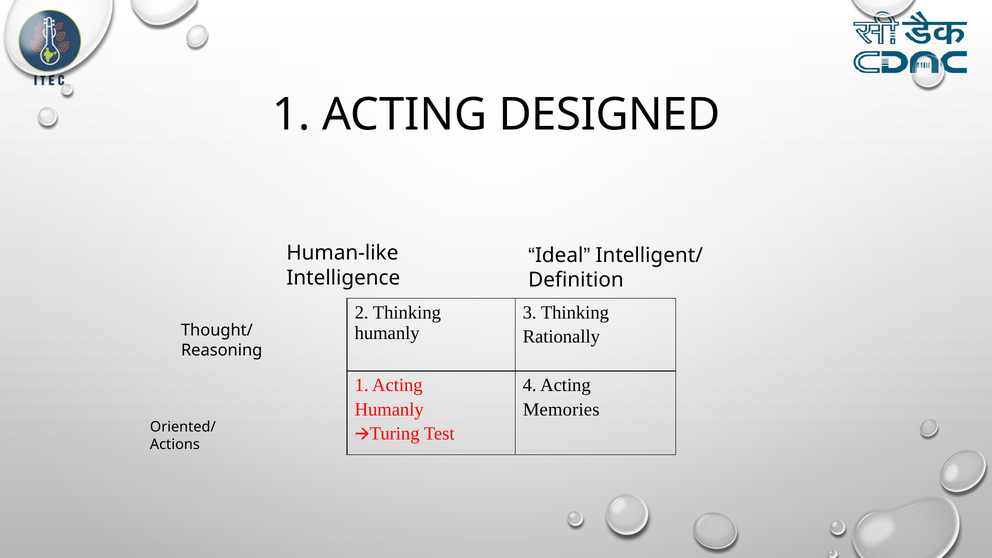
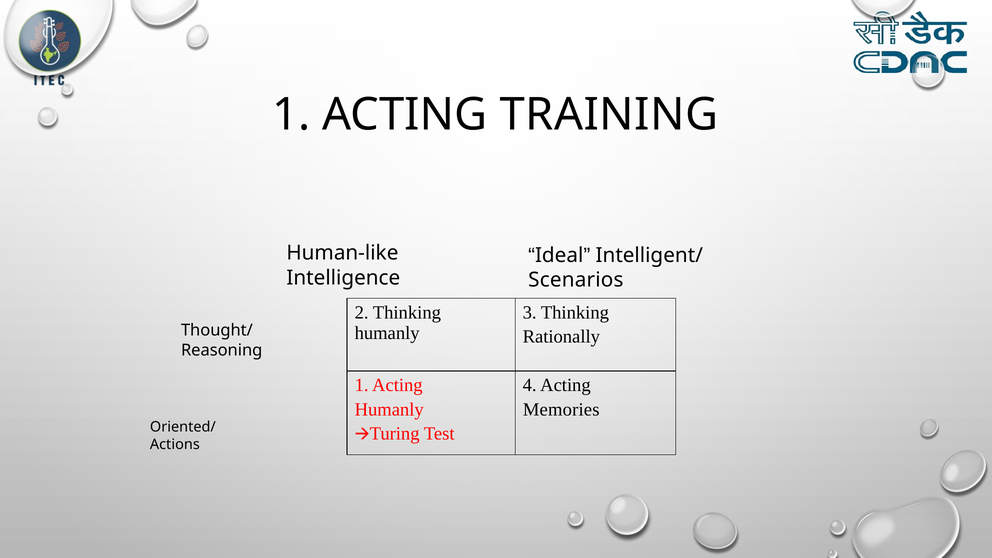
DESIGNED: DESIGNED -> TRAINING (609, 115)
Definition: Definition -> Scenarios (576, 280)
